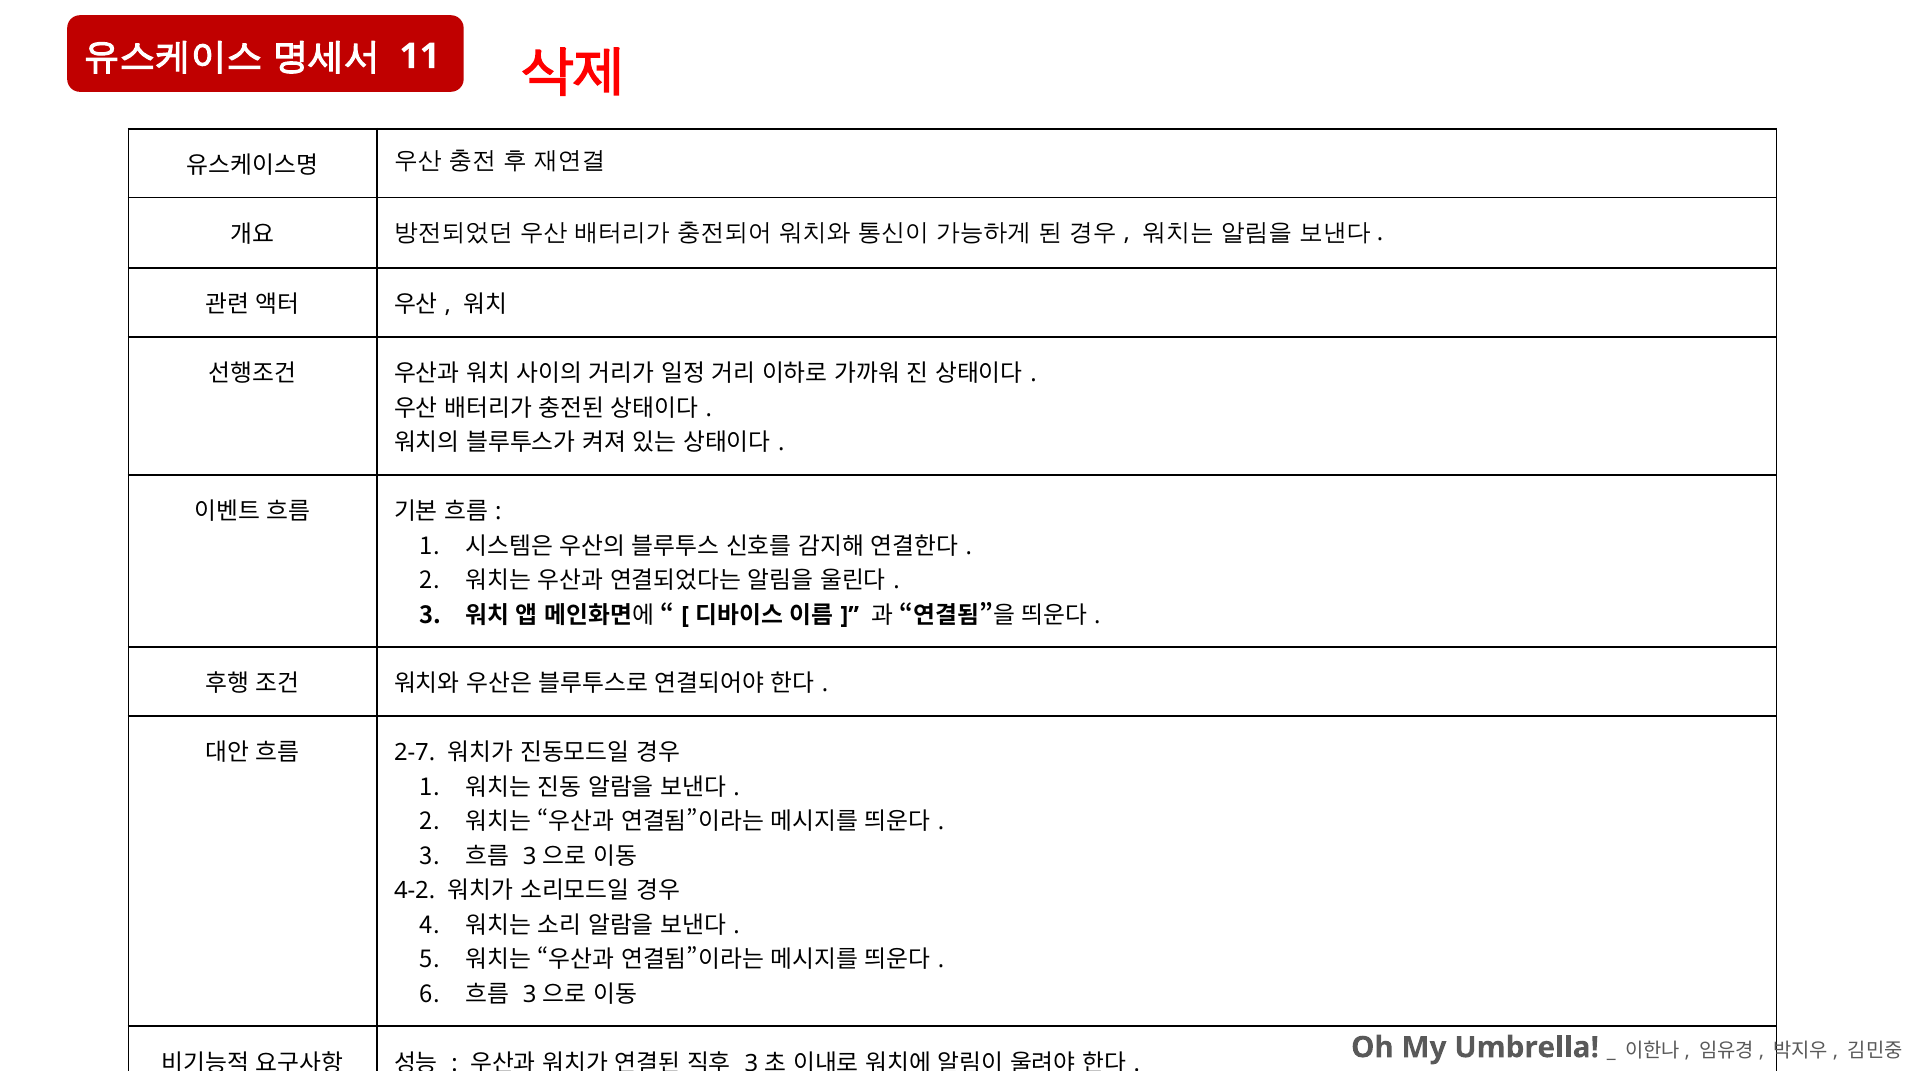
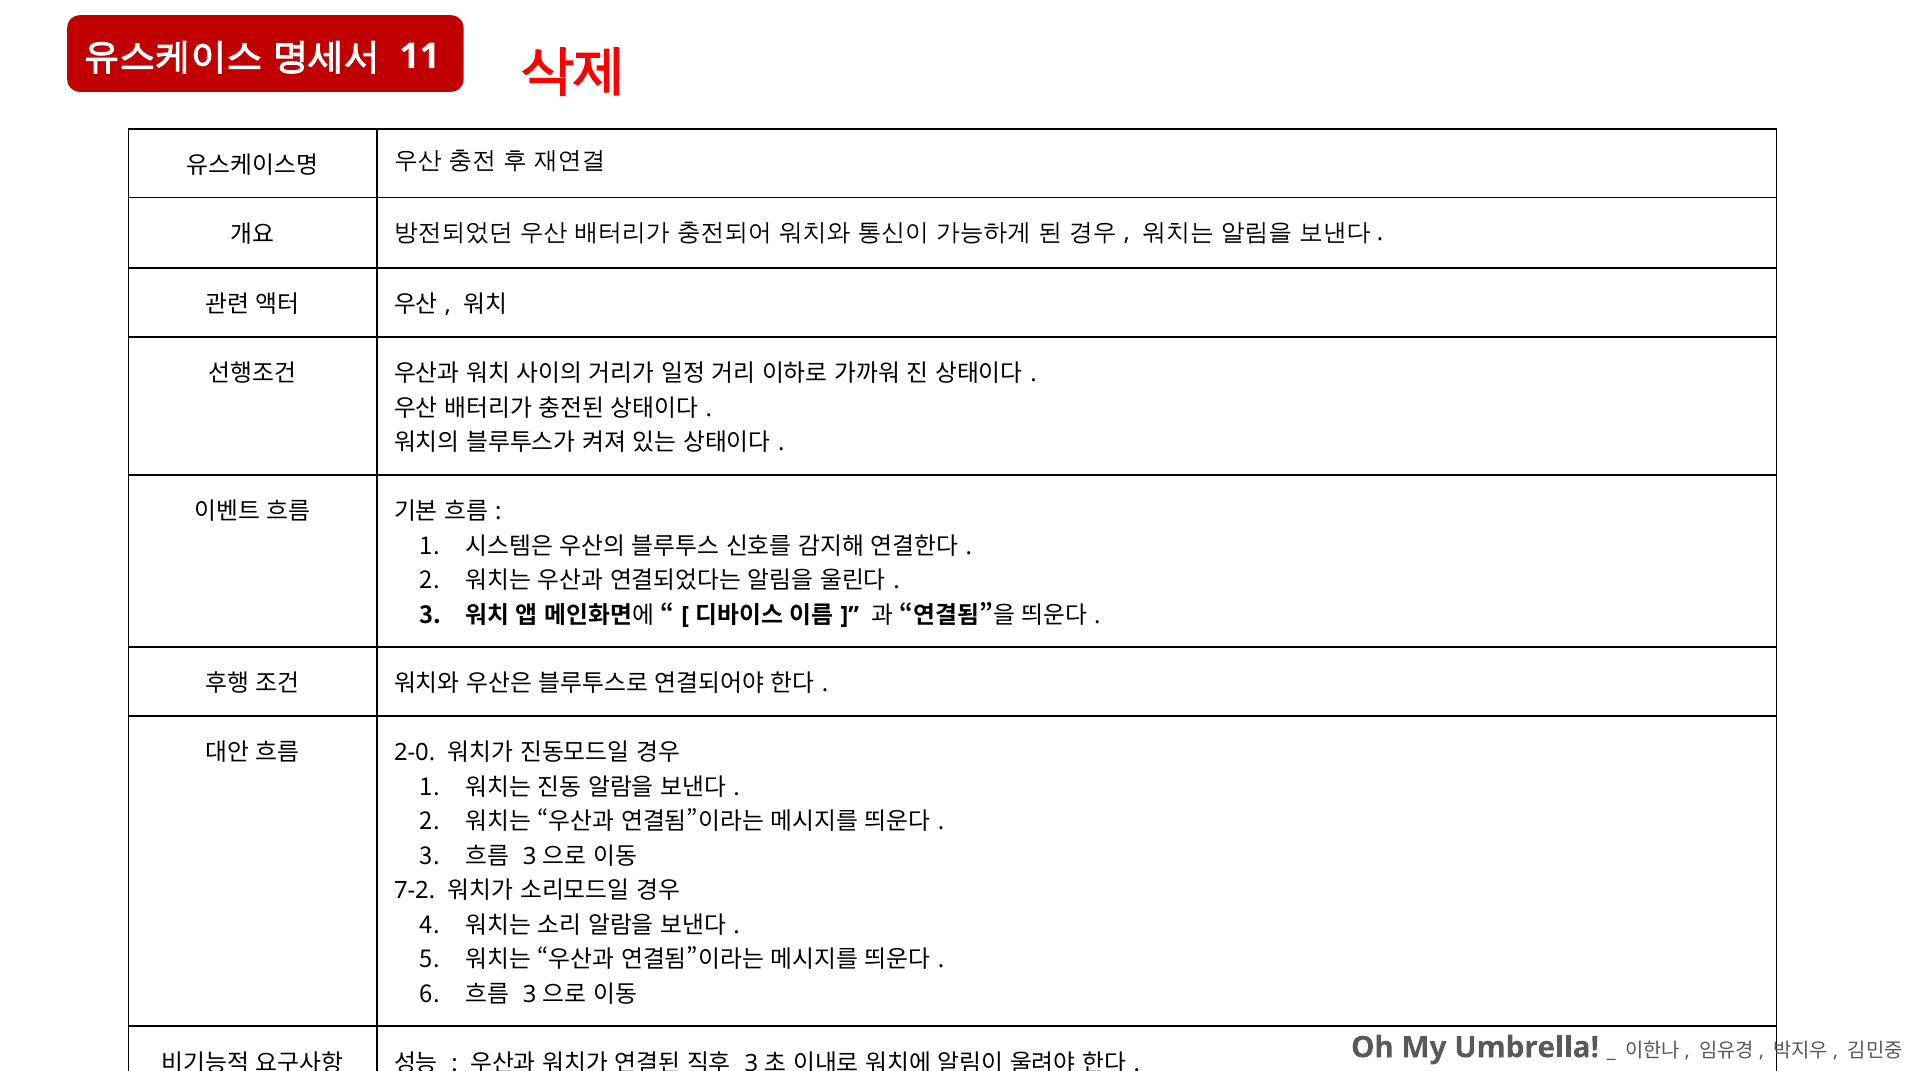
2-7: 2-7 -> 2-0 (415, 753)
4-2: 4-2 -> 7-2 (415, 891)
